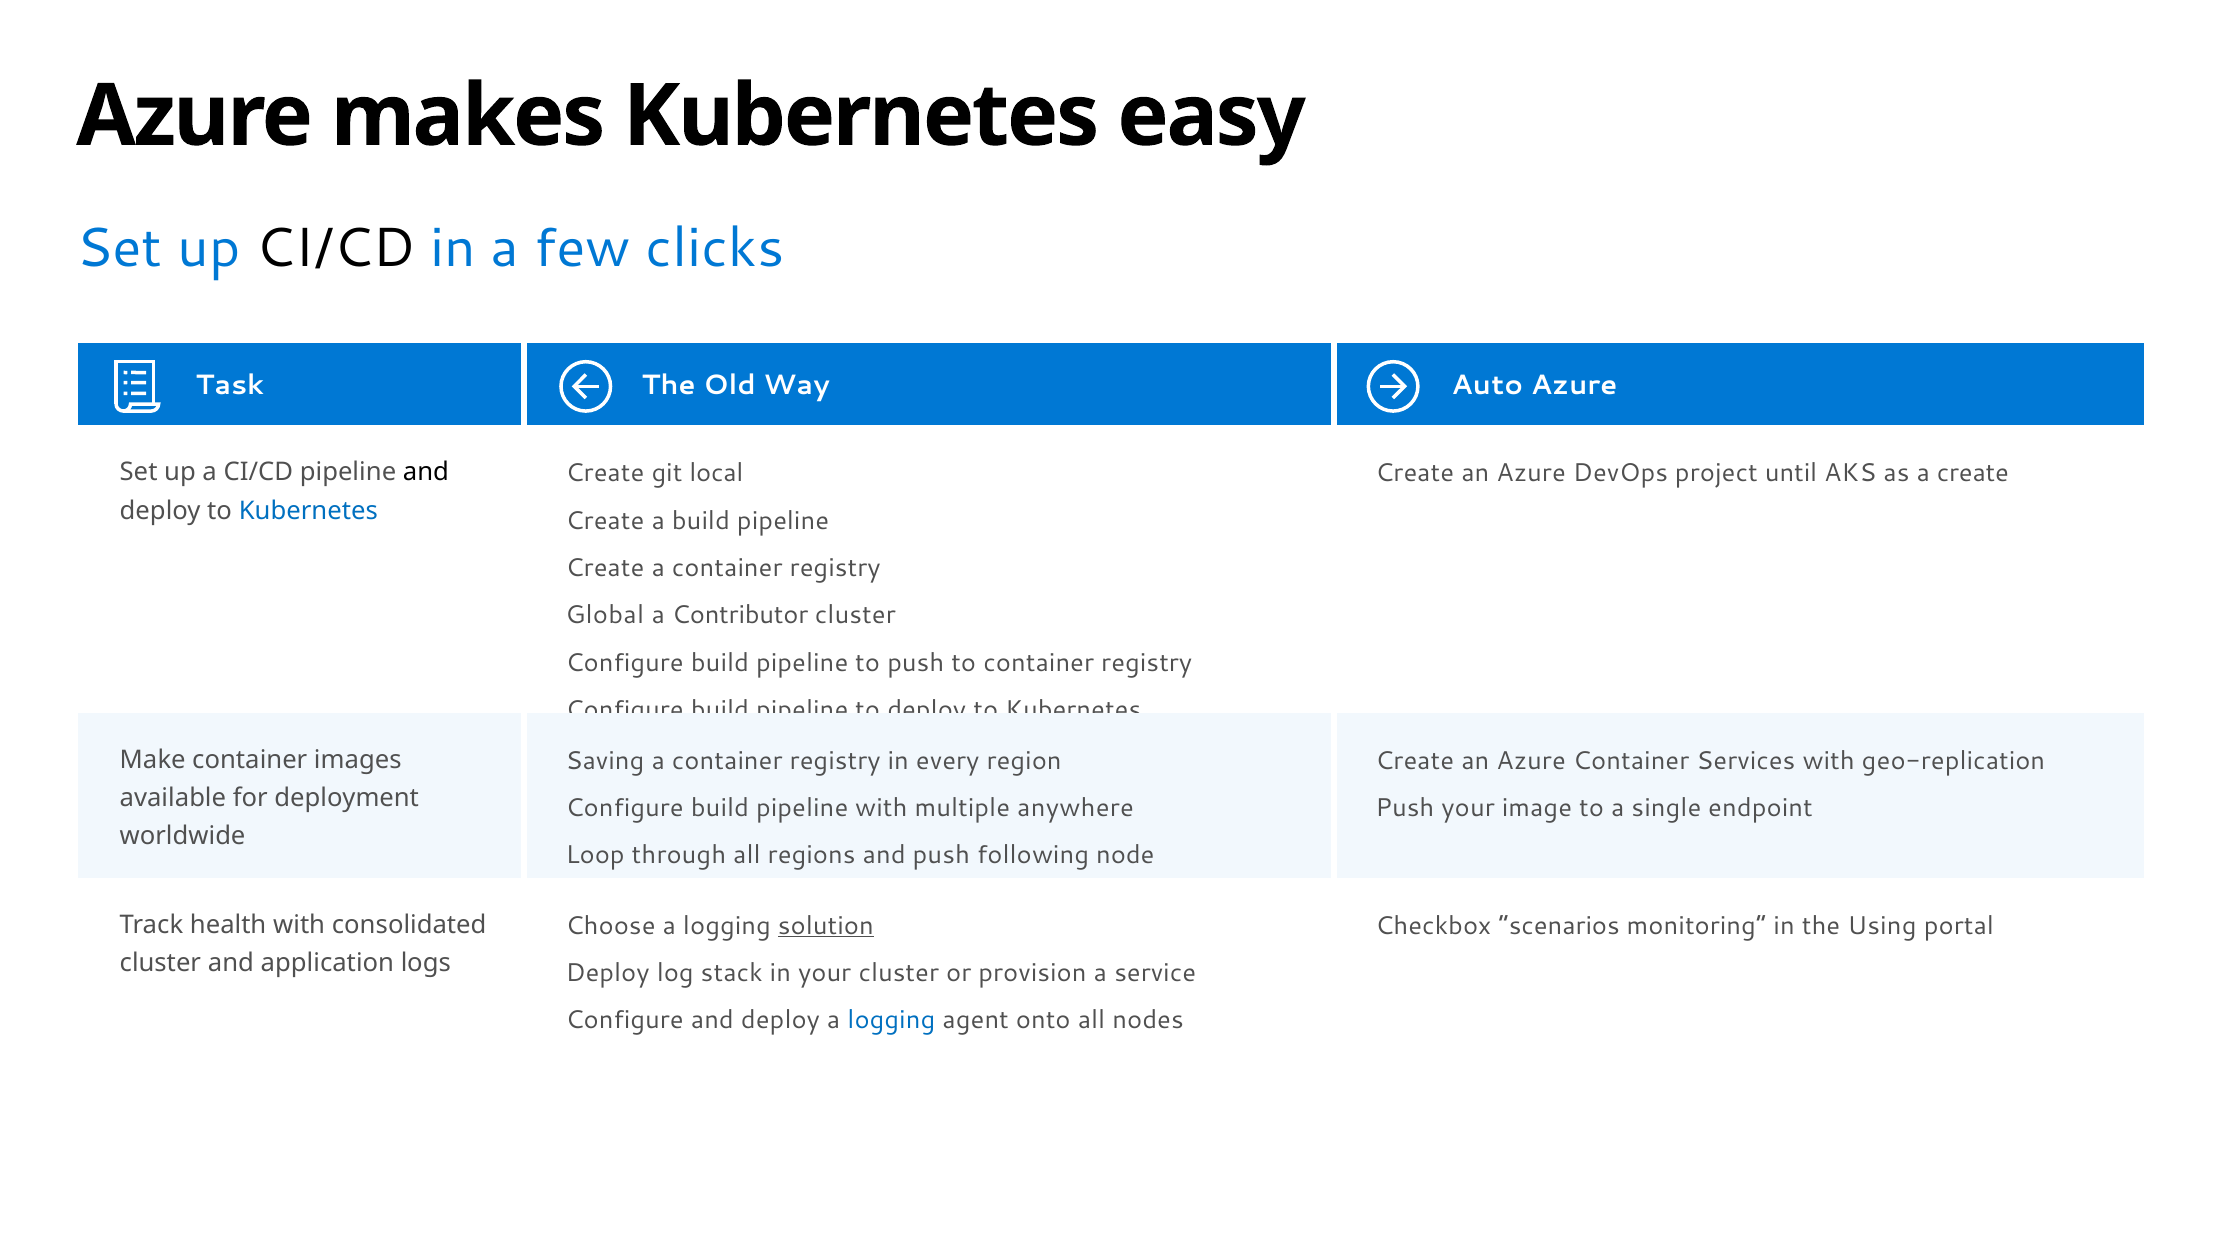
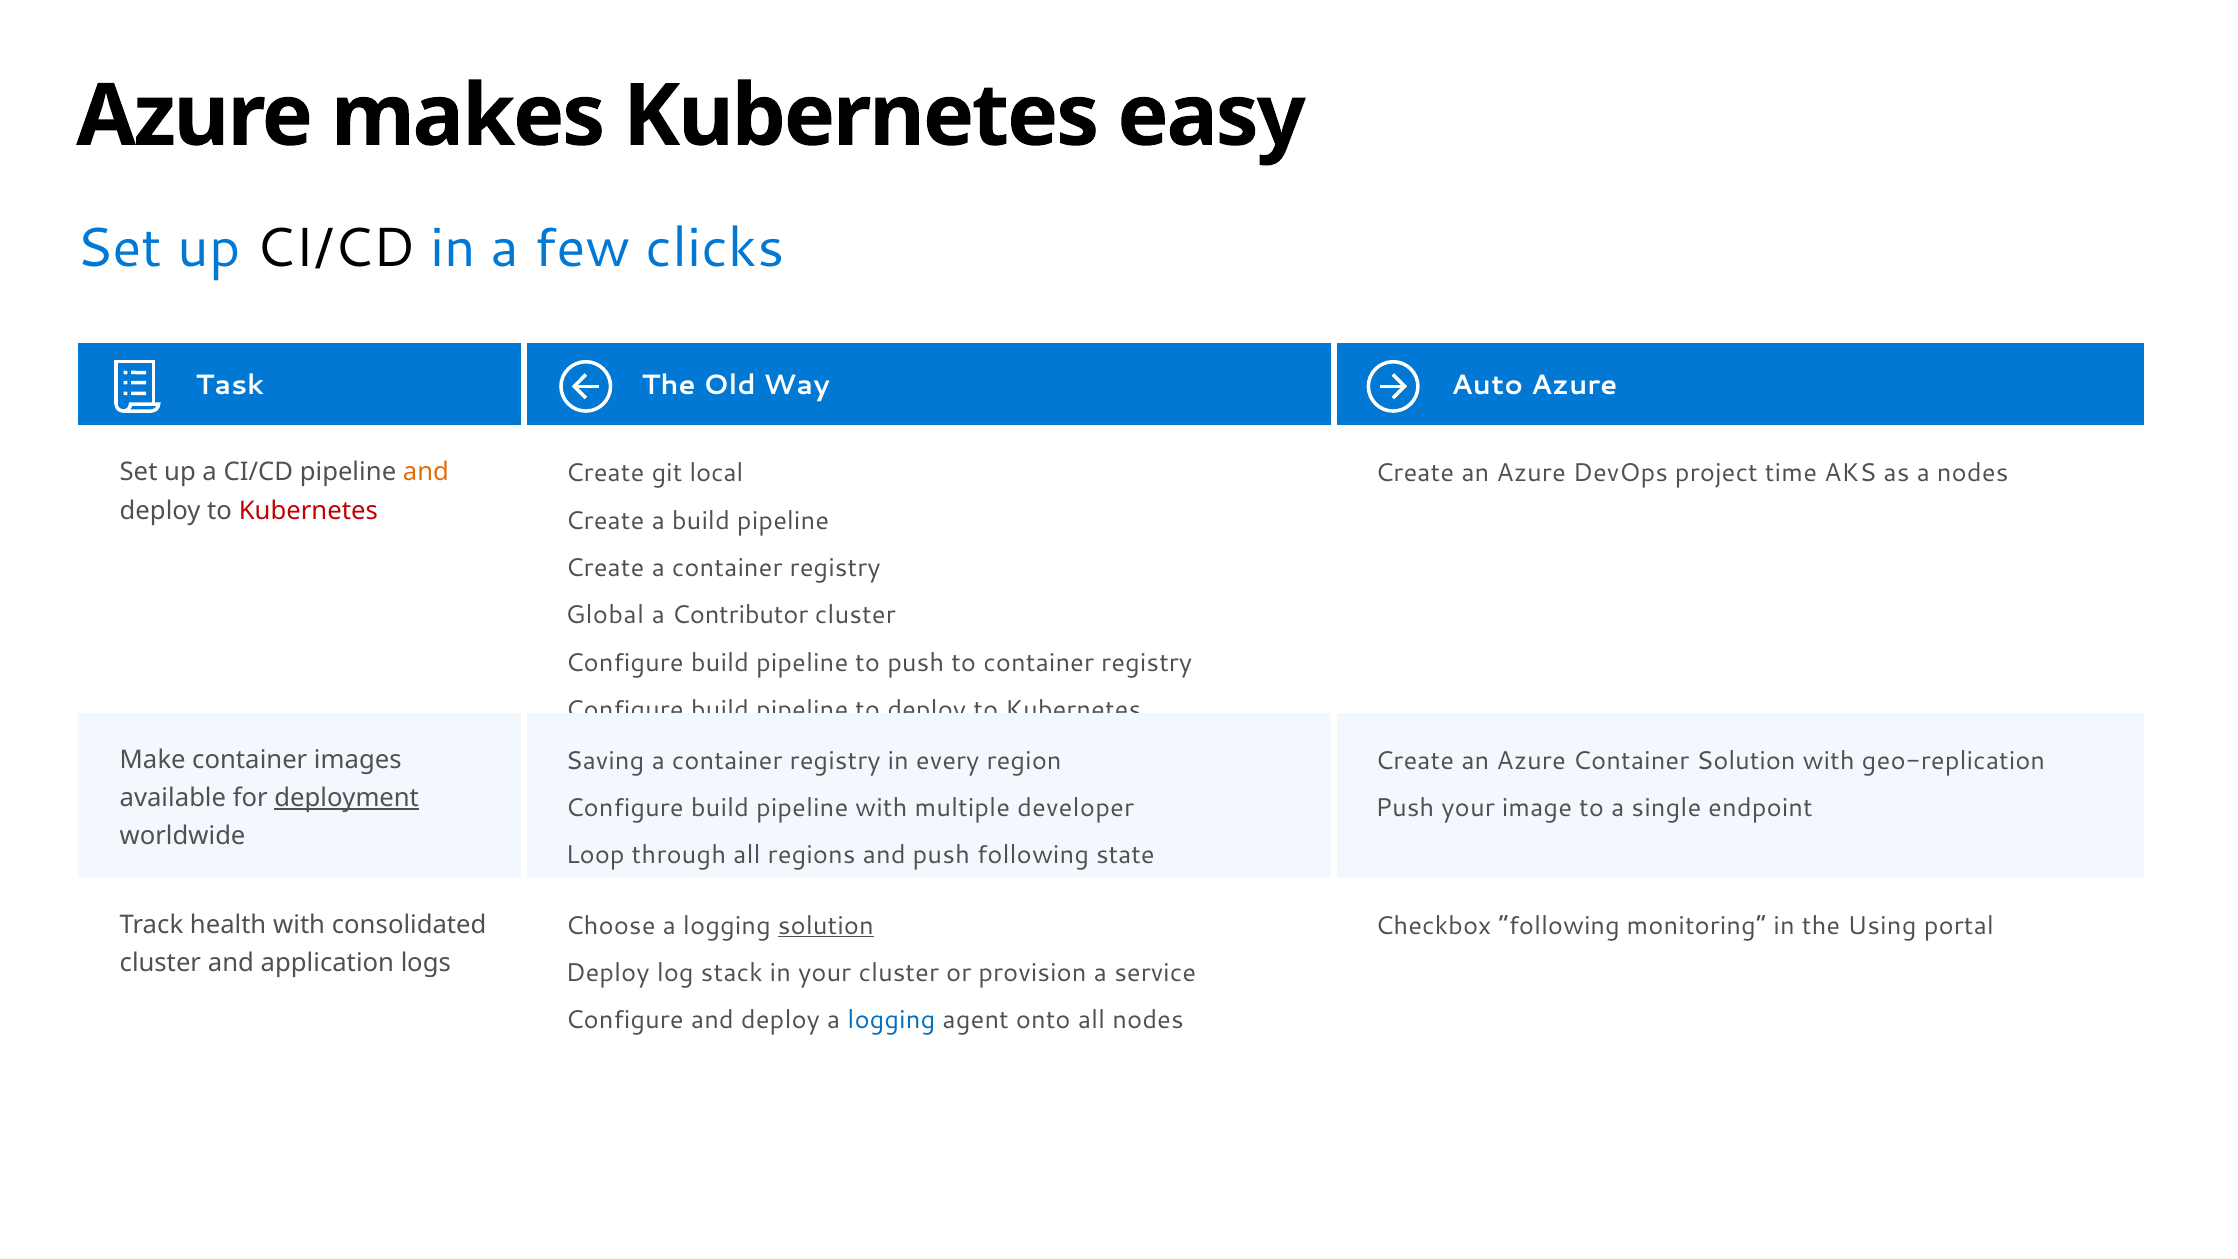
until: until -> time (1791, 473)
a create: create -> nodes (1973, 473)
and colour: black -> orange (426, 472)
Kubernetes colour: blue -> red (308, 511)
Container Services: Services -> Solution (1746, 761)
deployment underline: none -> present (347, 798)
anywhere: anywhere -> developer (1076, 808)
node: node -> state (1125, 855)
Checkbox scenarios: scenarios -> following (1559, 926)
